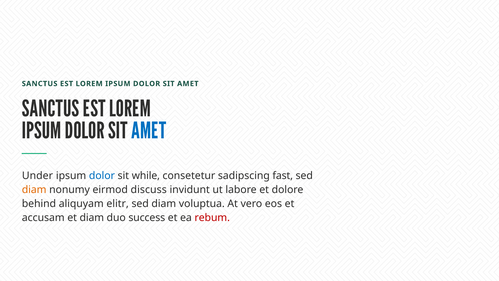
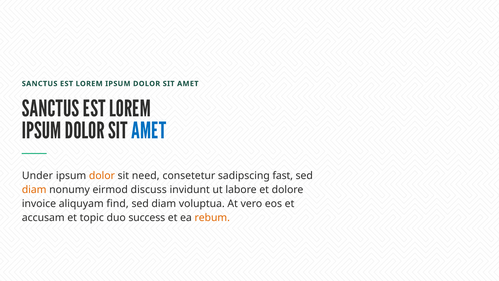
dolor colour: blue -> orange (102, 175)
while: while -> need (146, 175)
behind: behind -> invoice (39, 203)
elitr: elitr -> find (118, 203)
et diam: diam -> topic (92, 217)
rebum colour: red -> orange (212, 217)
